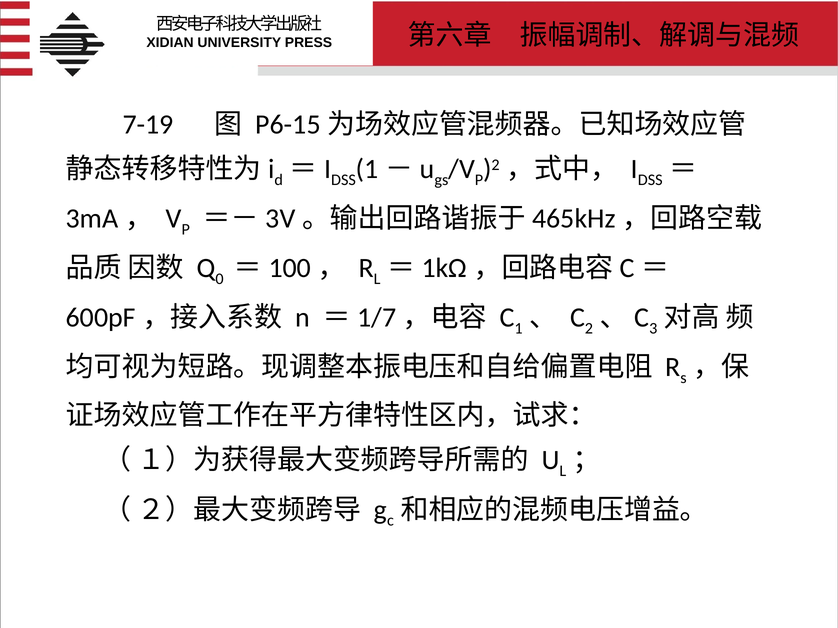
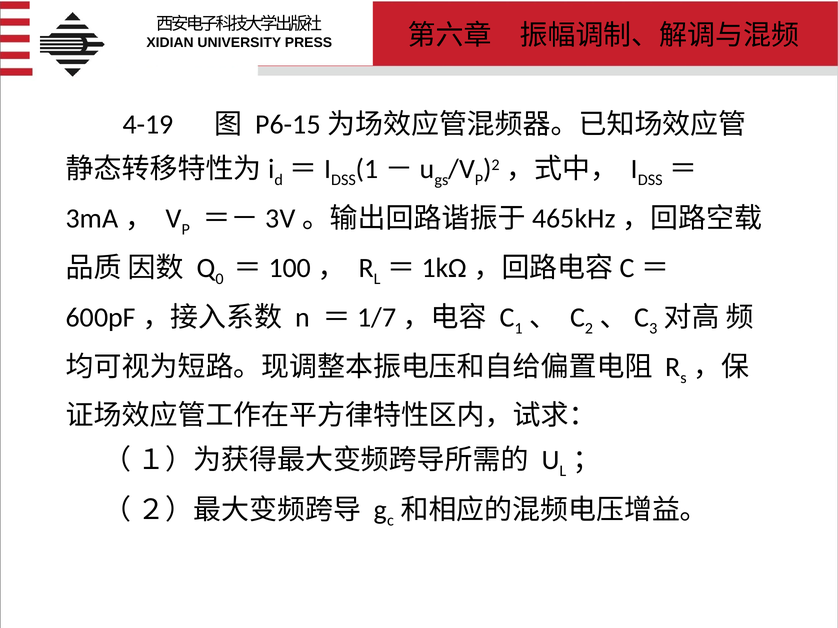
7-19: 7-19 -> 4-19 (148, 124)
